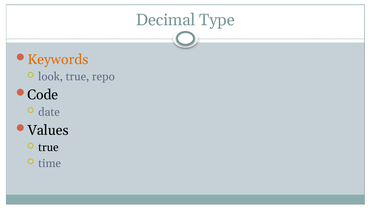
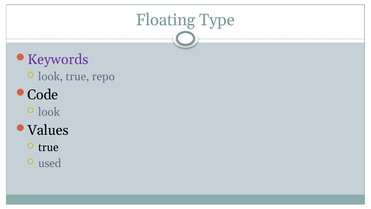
Decimal: Decimal -> Floating (166, 20)
Keywords colour: orange -> purple (58, 59)
date: date -> look (49, 112)
time: time -> used (50, 163)
